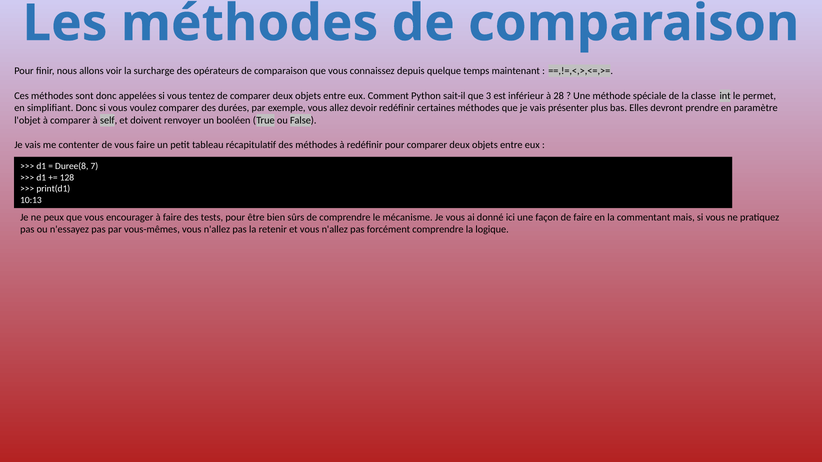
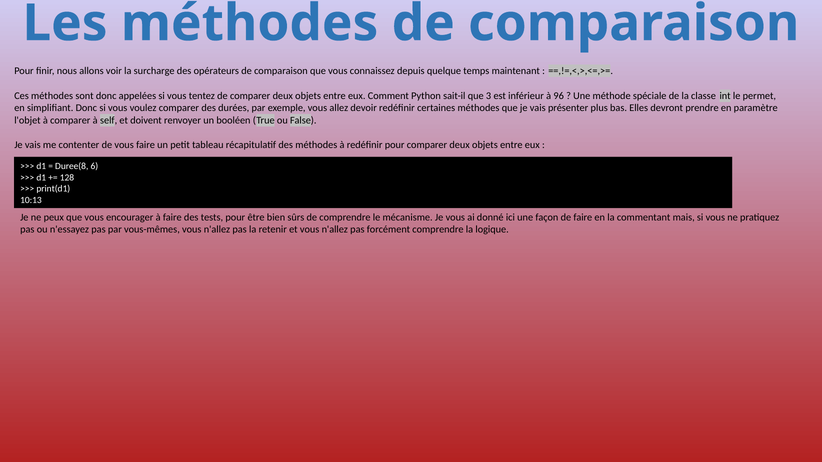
28: 28 -> 96 (559, 96)
7: 7 -> 6 (94, 166)
